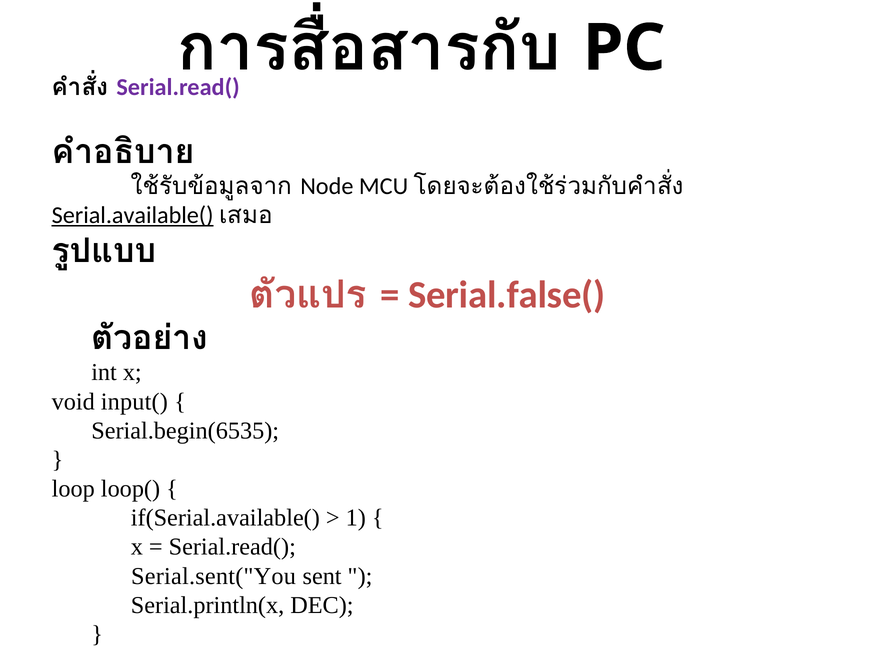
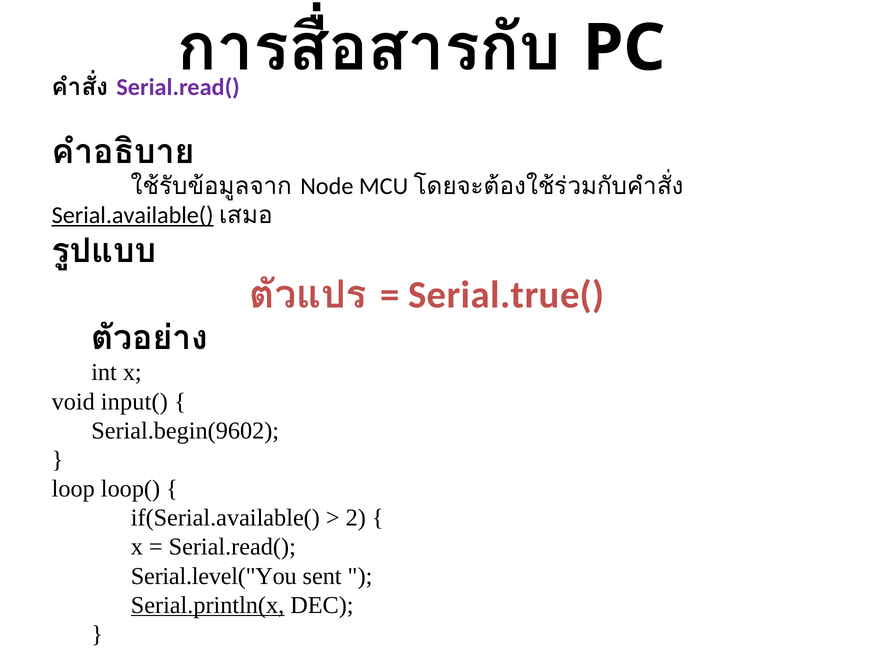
Serial.false(: Serial.false( -> Serial.true( (506, 295)
Serial.begin(6535: Serial.begin(6535 -> Serial.begin(9602 (185, 431)
1: 1 -> 2 (356, 518)
Serial.sent("You: Serial.sent("You -> Serial.level("You (214, 576)
Serial.println(x underline: none -> present (208, 605)
